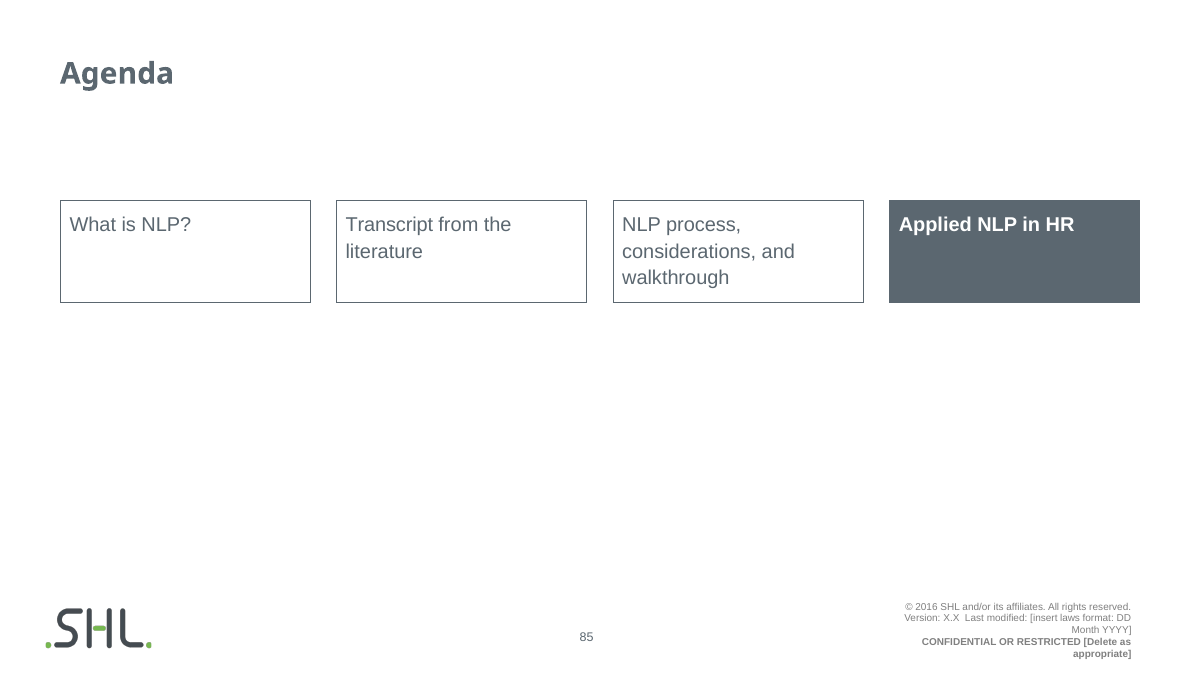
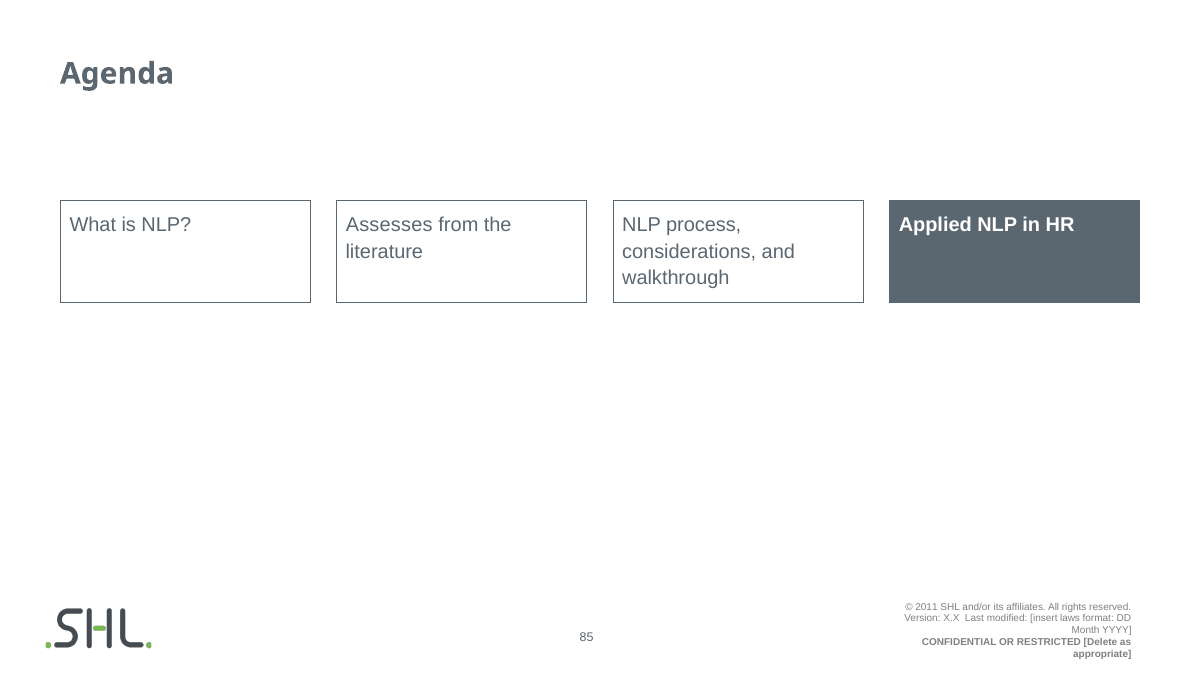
Transcript: Transcript -> Assesses (389, 225)
2016: 2016 -> 2011 (926, 607)
